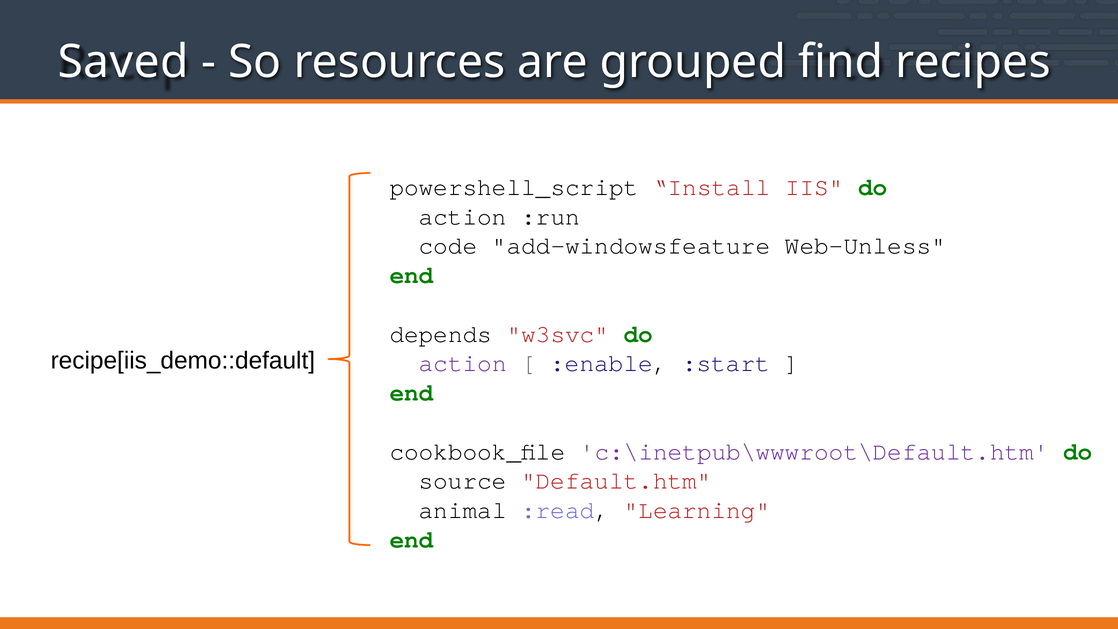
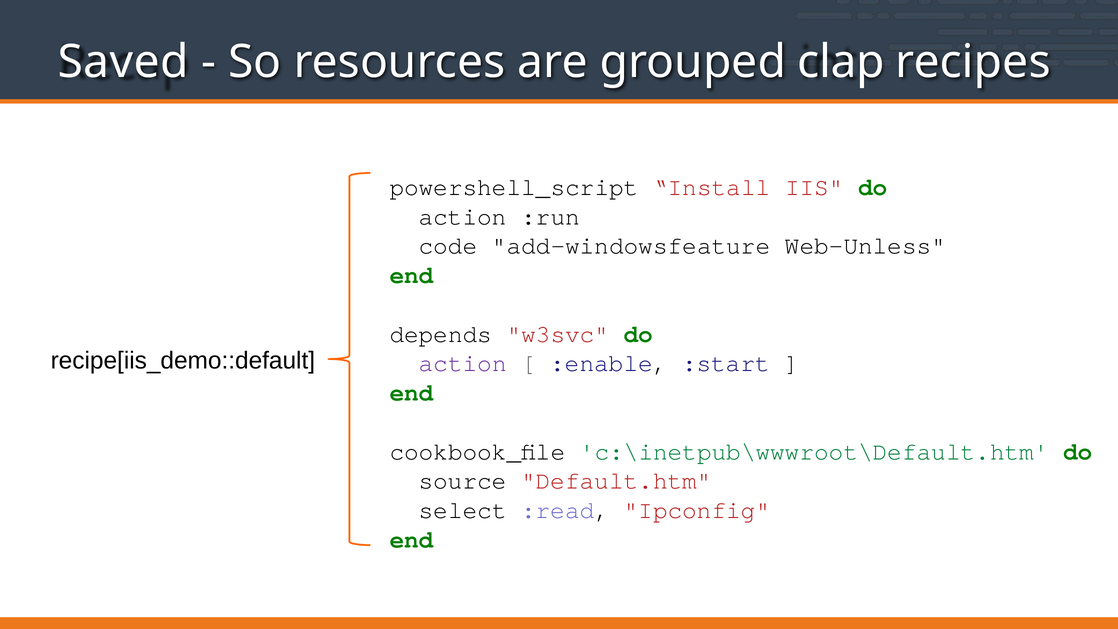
find: find -> clap (841, 62)
c:\inetpub\wwwroot\Default.htm colour: purple -> green (814, 451)
animal: animal -> select (463, 510)
Learning: Learning -> Ipconfig (697, 510)
